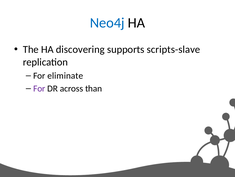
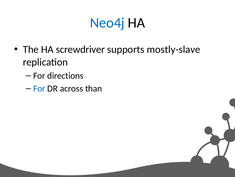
discovering: discovering -> screwdriver (80, 49)
scripts-slave: scripts-slave -> mostly-slave (174, 49)
eliminate: eliminate -> directions (65, 75)
For colour: purple -> blue (39, 88)
